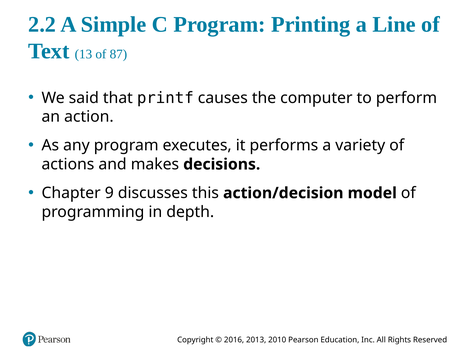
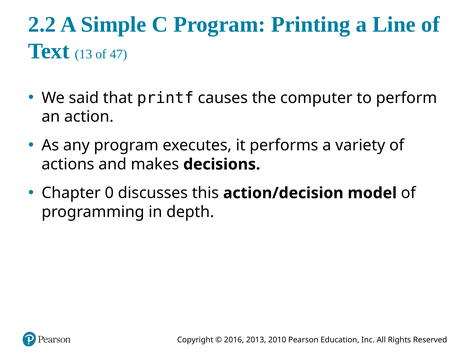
87: 87 -> 47 (118, 54)
9: 9 -> 0 (109, 193)
